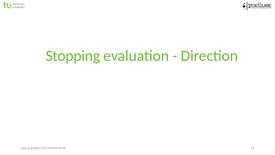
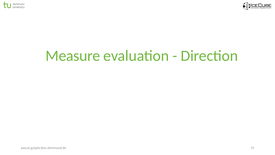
Stopping: Stopping -> Measure (73, 56)
